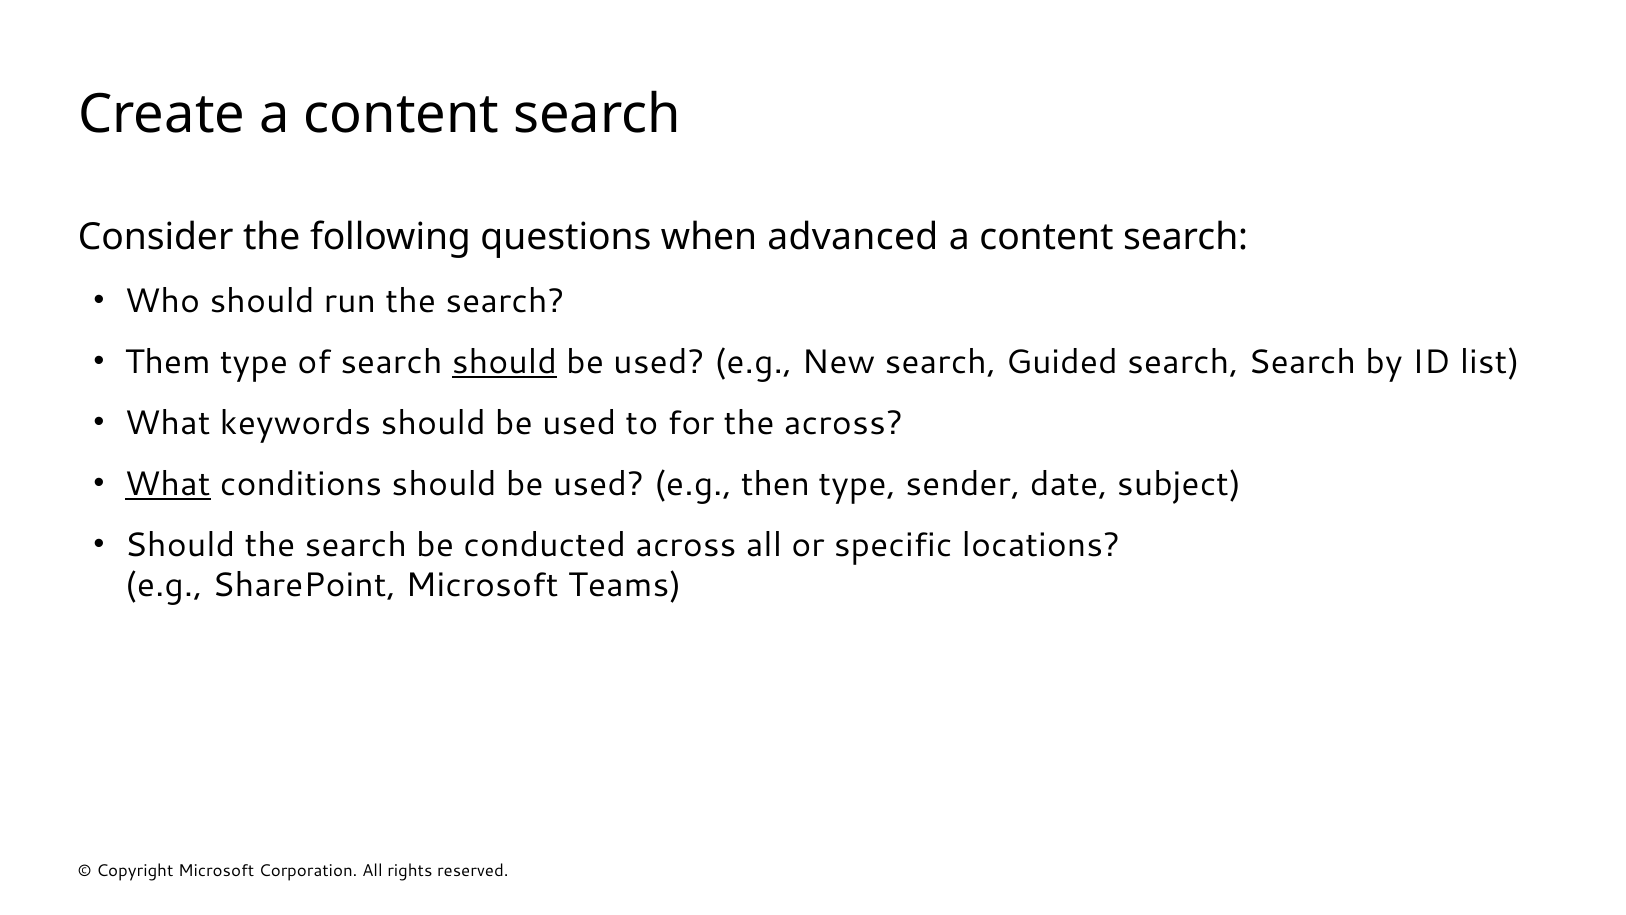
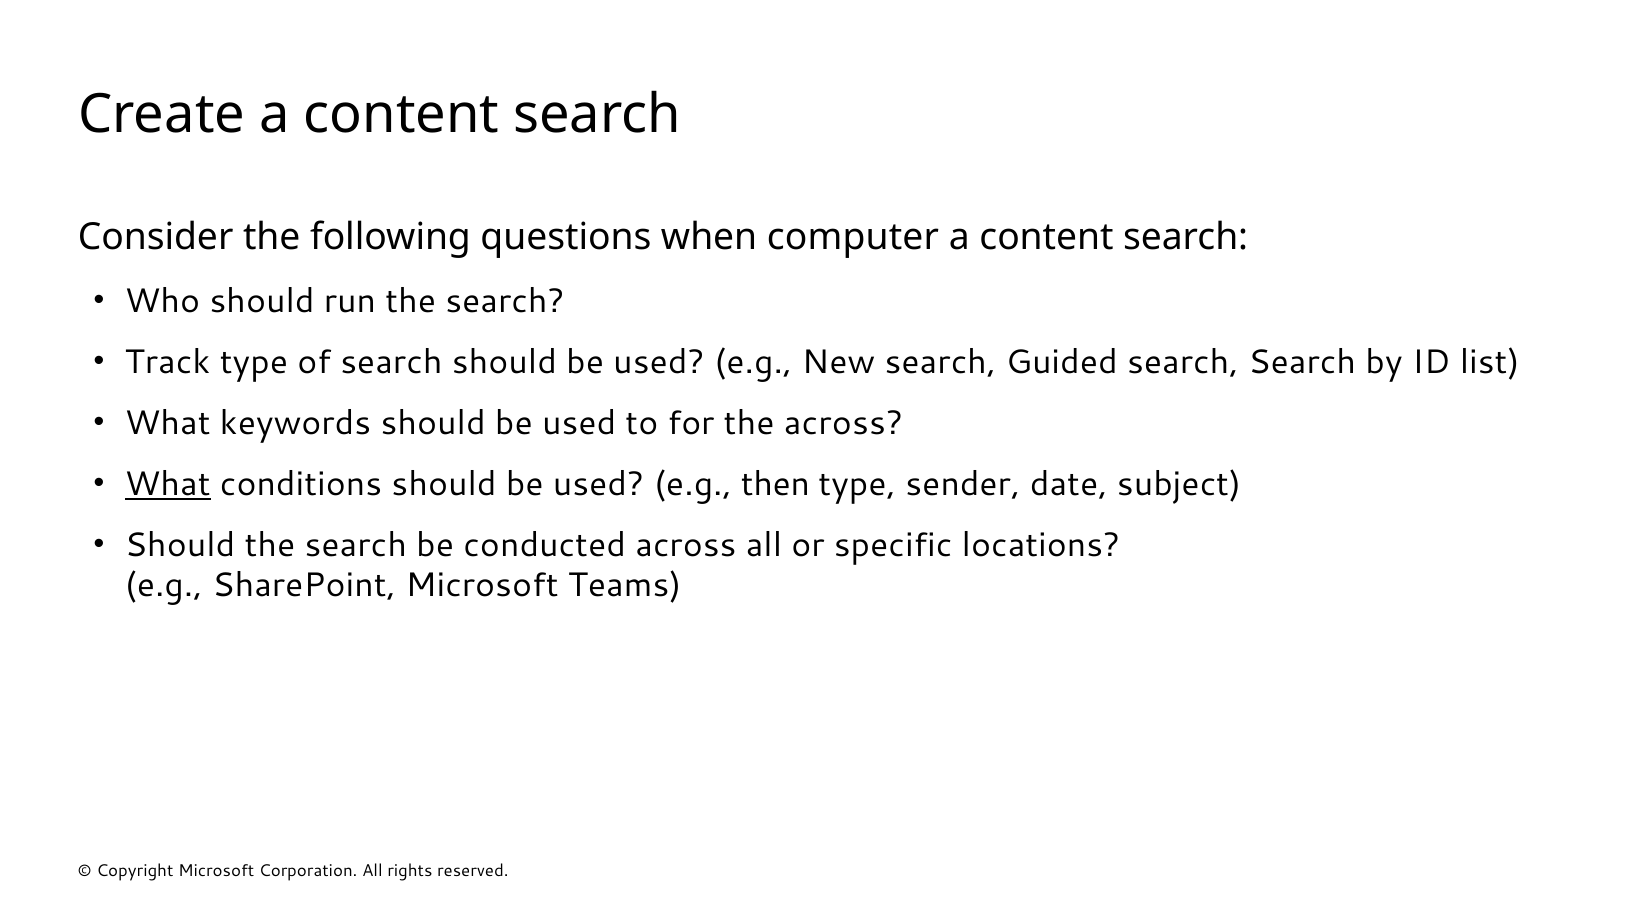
advanced: advanced -> computer (853, 238)
Them: Them -> Track (168, 362)
should underline: present -> none (504, 362)
